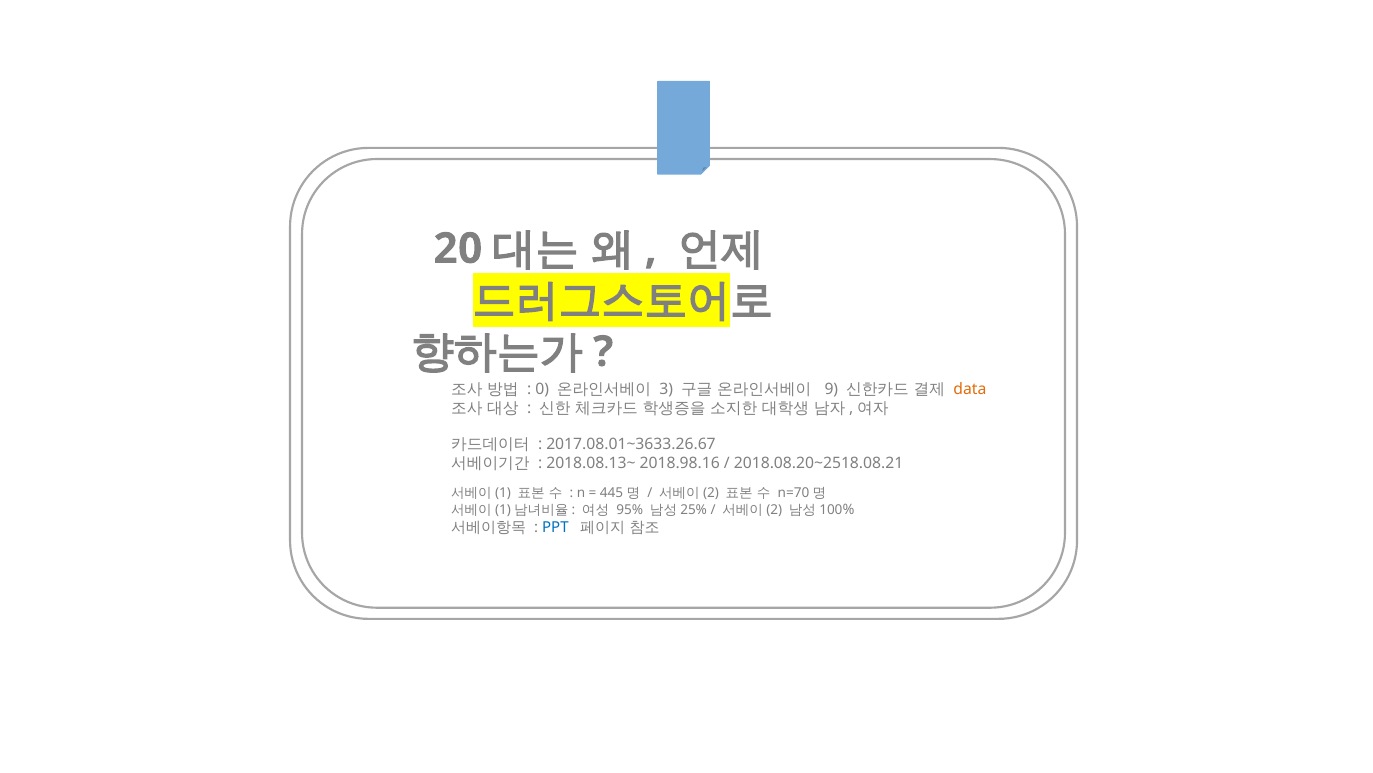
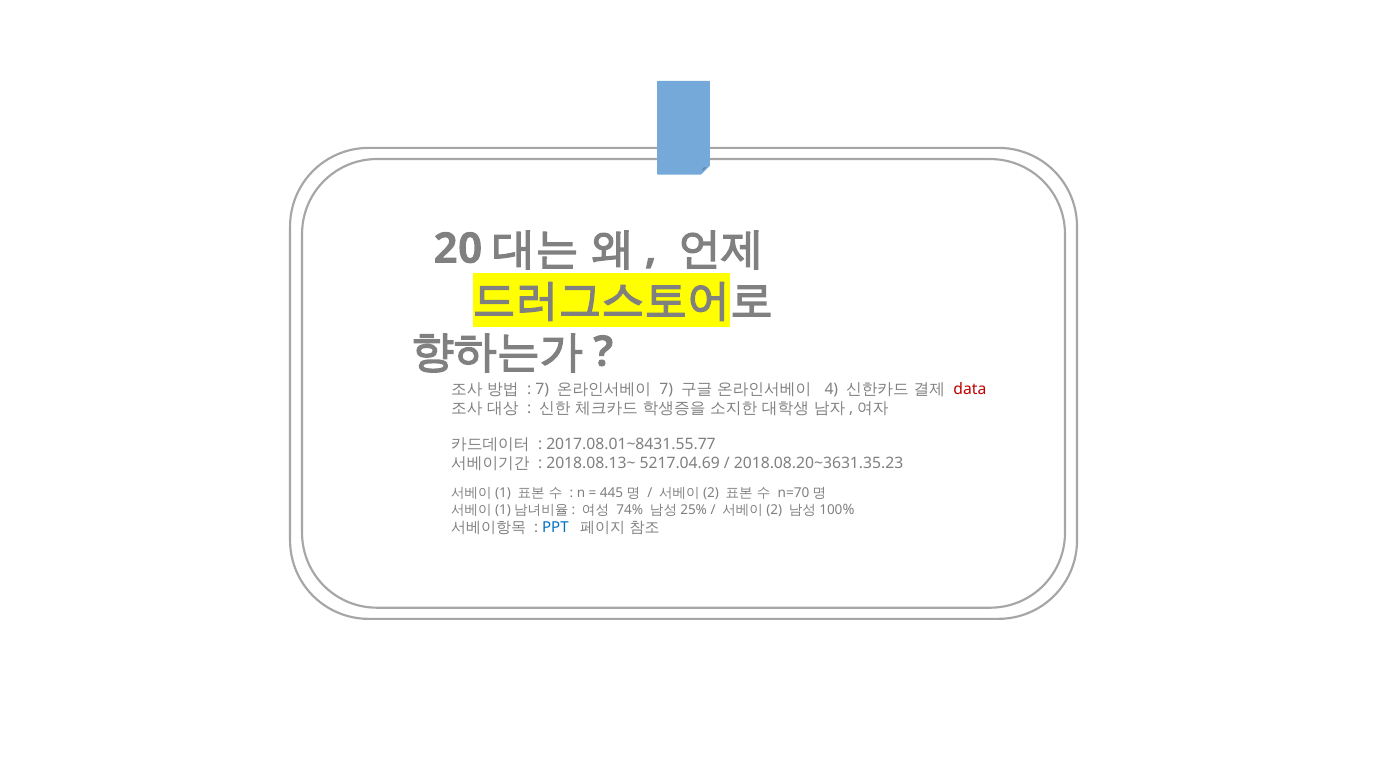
0: 0 -> 7 (542, 389)
3: 3 -> 7 (666, 389)
9: 9 -> 4 (831, 389)
data colour: orange -> red (970, 389)
2017.08.01~3633.26.67: 2017.08.01~3633.26.67 -> 2017.08.01~8431.55.77 (631, 444)
2018.98.16: 2018.98.16 -> 5217.04.69 (680, 463)
2018.08.20~2518.08.21: 2018.08.20~2518.08.21 -> 2018.08.20~3631.35.23 (819, 463)
95%: 95% -> 74% (630, 510)
